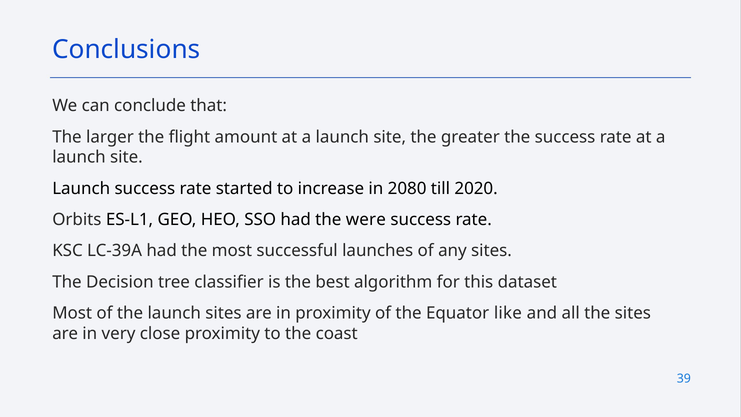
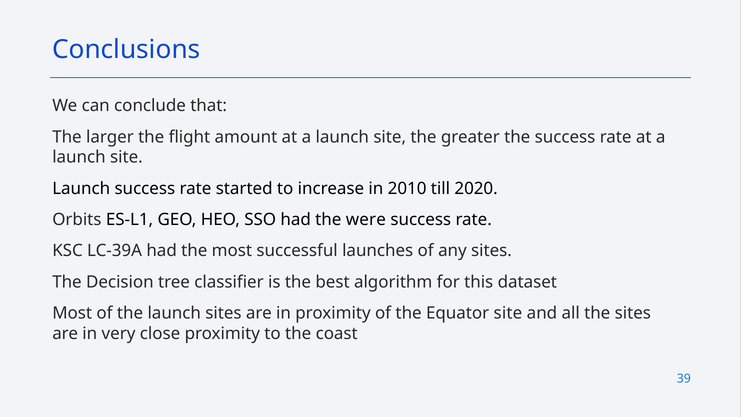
2080: 2080 -> 2010 (407, 188)
Equator like: like -> site (508, 313)
